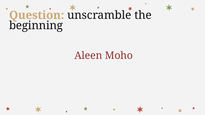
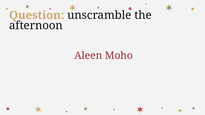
beginning: beginning -> afternoon (36, 26)
